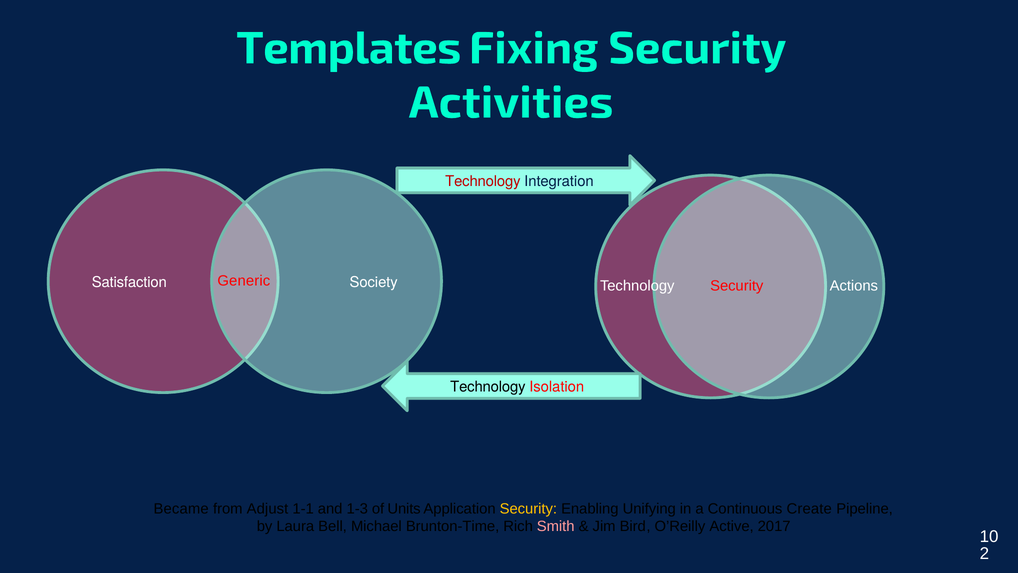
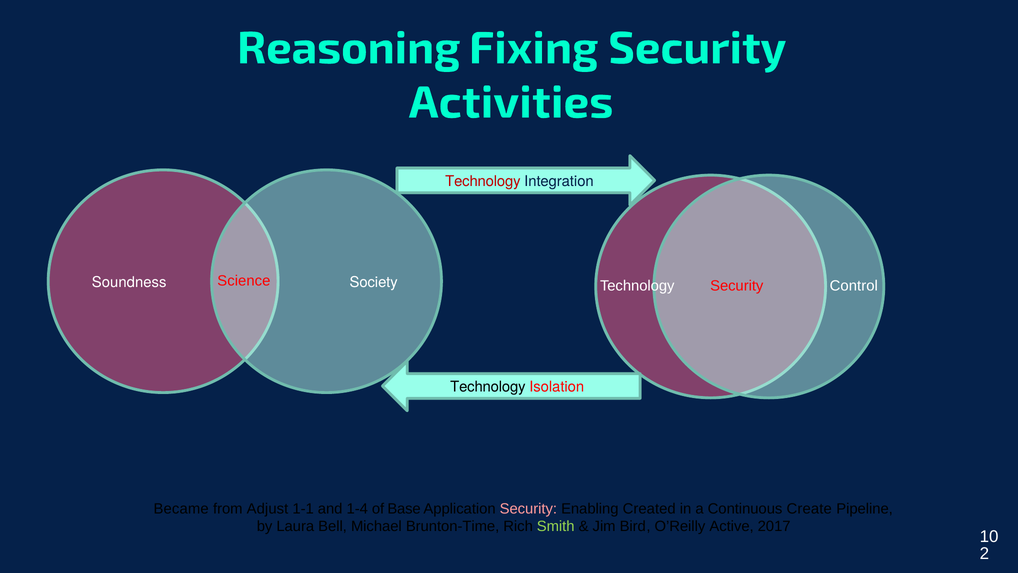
Templates: Templates -> Reasoning (349, 48)
Generic: Generic -> Science (244, 281)
Actions: Actions -> Control (854, 286)
Satisfaction: Satisfaction -> Soundness (129, 282)
1-3: 1-3 -> 1-4 (357, 508)
Units: Units -> Base (404, 508)
Security colour: yellow -> pink (528, 508)
Unifying: Unifying -> Created (649, 508)
Smith colour: pink -> light green (556, 526)
